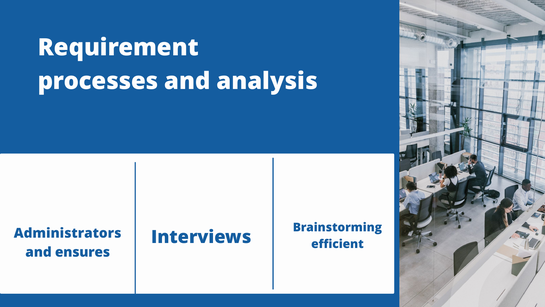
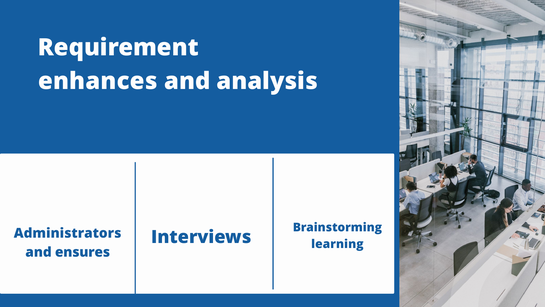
processes: processes -> enhances (98, 81)
efficient: efficient -> learning (337, 244)
